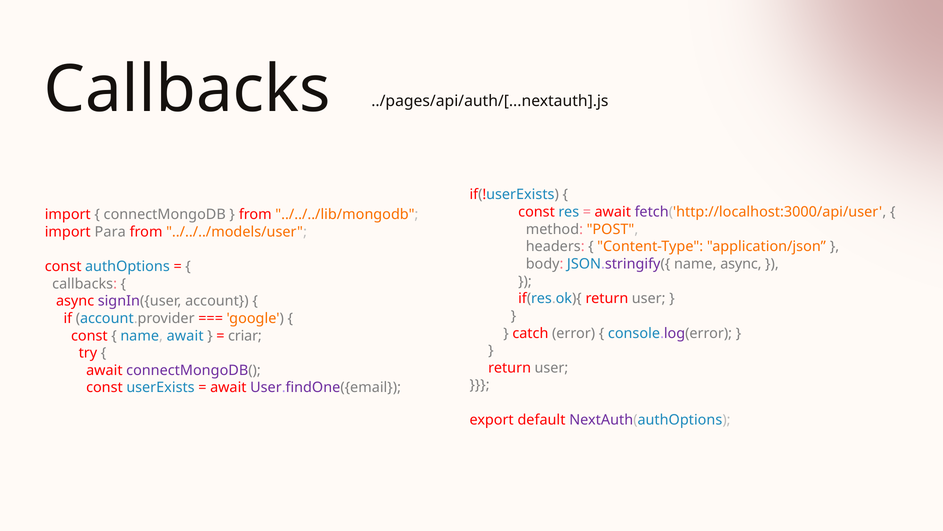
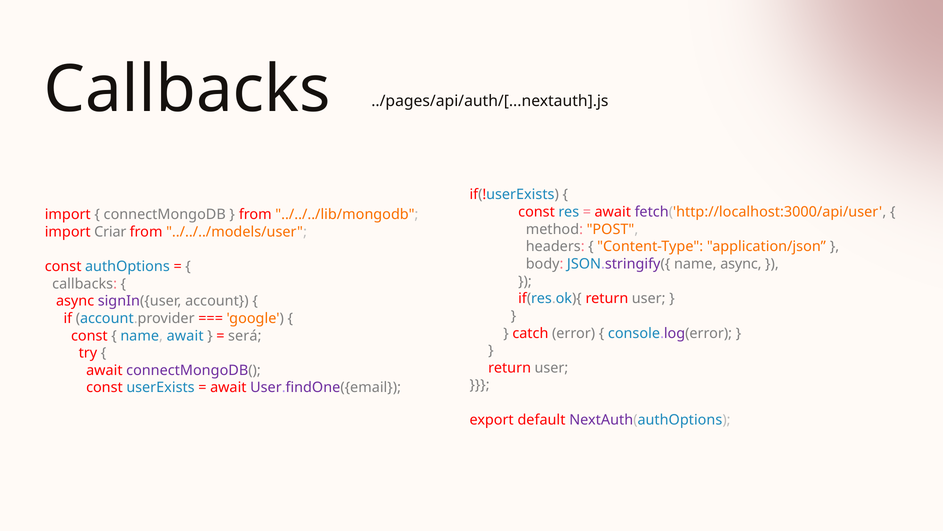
Para: Para -> Criar (110, 232)
criar: criar -> será (245, 335)
